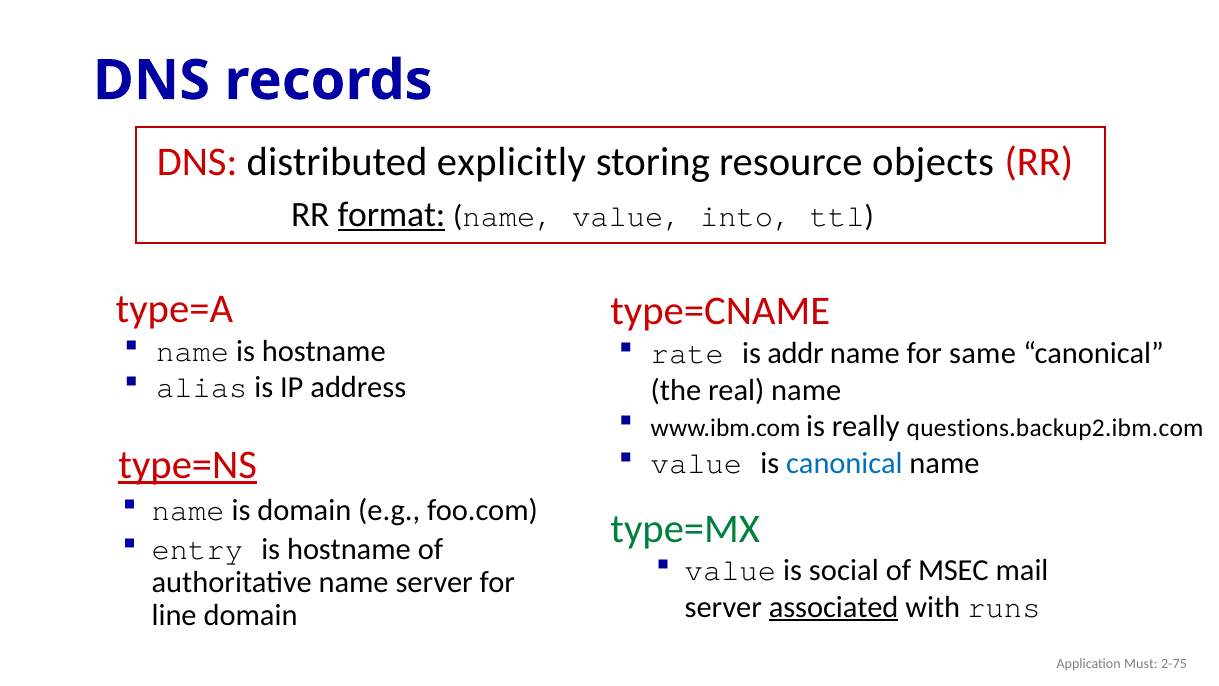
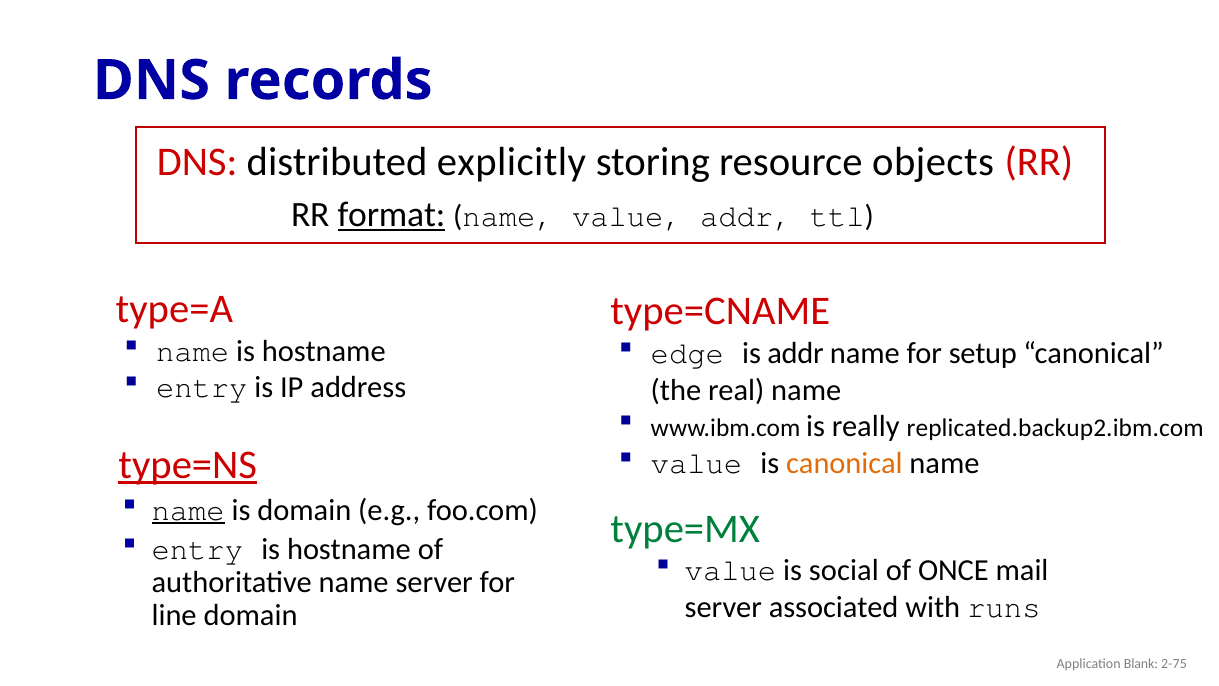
value into: into -> addr (746, 216)
rate: rate -> edge (687, 353)
same: same -> setup (983, 353)
alias: alias -> entry (202, 388)
questions.backup2.ibm.com: questions.backup2.ibm.com -> replicated.backup2.ibm.com (1055, 428)
canonical colour: blue -> orange (844, 463)
name underline: none -> present (188, 510)
MSEC: MSEC -> ONCE (953, 570)
associated underline: present -> none (834, 607)
Must: Must -> Blank (1141, 663)
